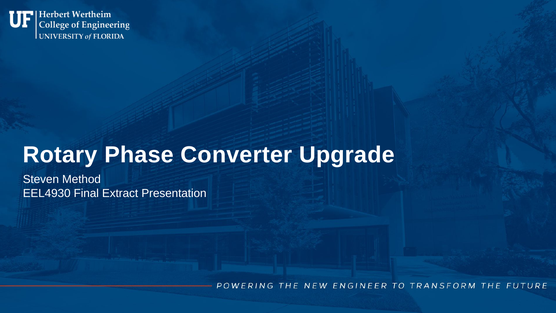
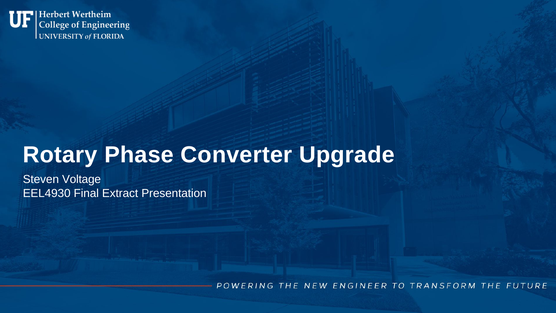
Method: Method -> Voltage (82, 179)
